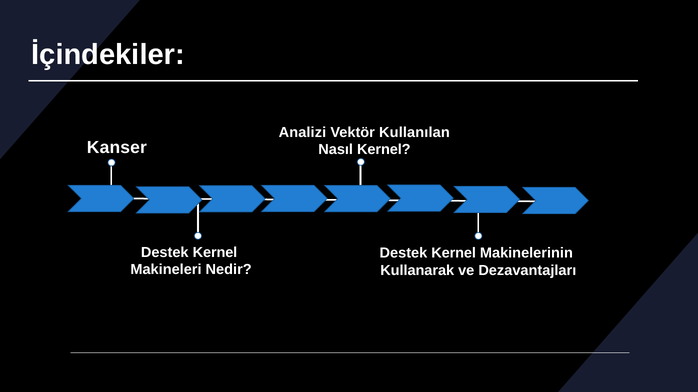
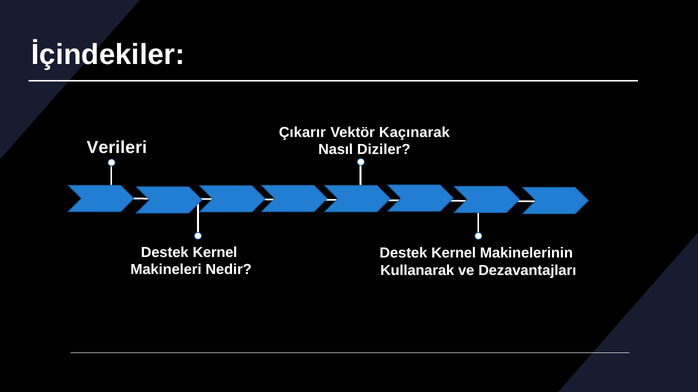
Analizi: Analizi -> Çıkarır (302, 132)
Kullanılan: Kullanılan -> Kaçınarak (414, 132)
Kanser: Kanser -> Verileri (117, 148)
Nasıl Kernel: Kernel -> Diziler (384, 150)
